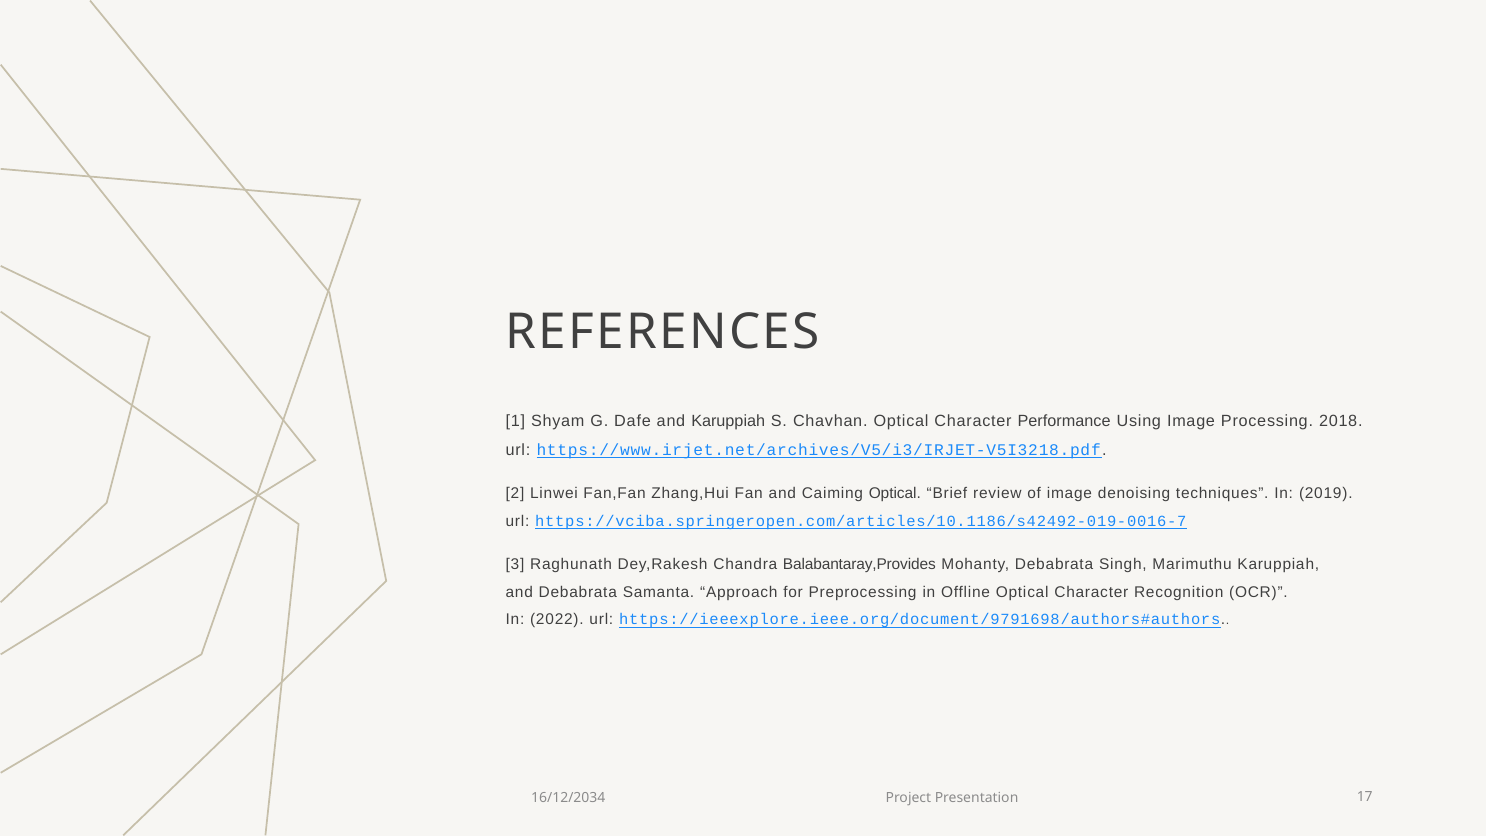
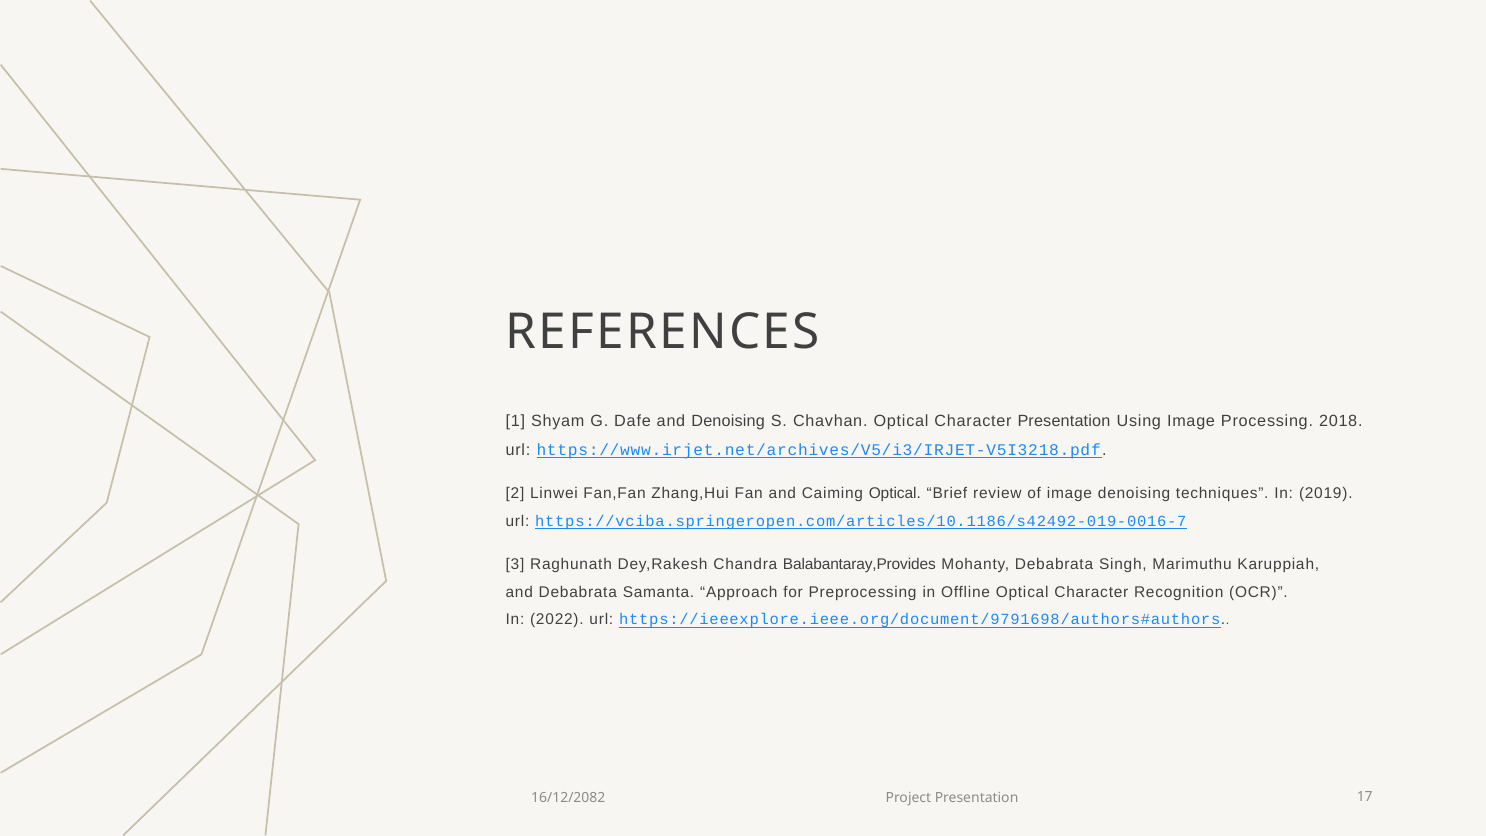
and Karuppiah: Karuppiah -> Denoising (728, 421)
Character Performance: Performance -> Presentation (1064, 421)
16/12/2034: 16/12/2034 -> 16/12/2082 (568, 798)
